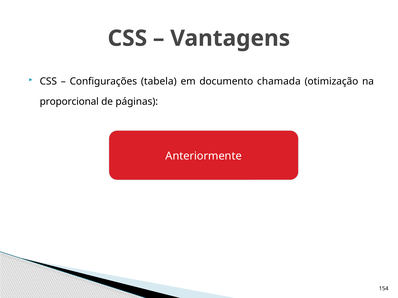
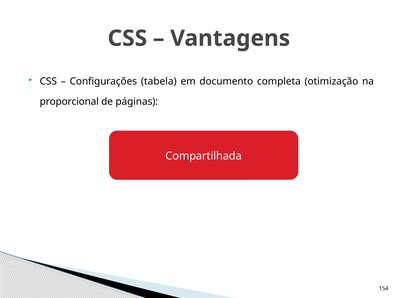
chamada: chamada -> completa (279, 81)
Anteriormente: Anteriormente -> Compartilhada (204, 156)
